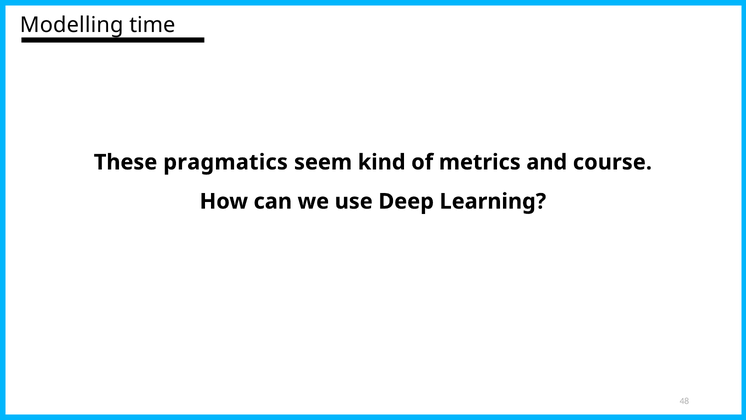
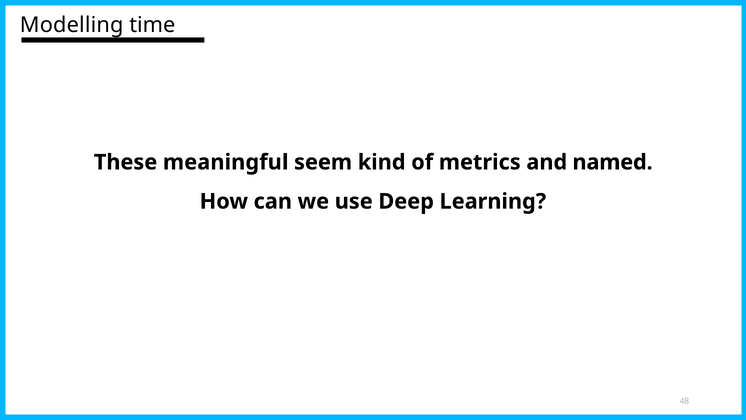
pragmatics: pragmatics -> meaningful (226, 162)
course: course -> named (613, 162)
